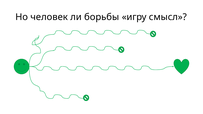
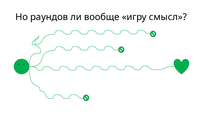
человек: человек -> раундов (49, 17)
борьбы: борьбы -> вообще (102, 17)
